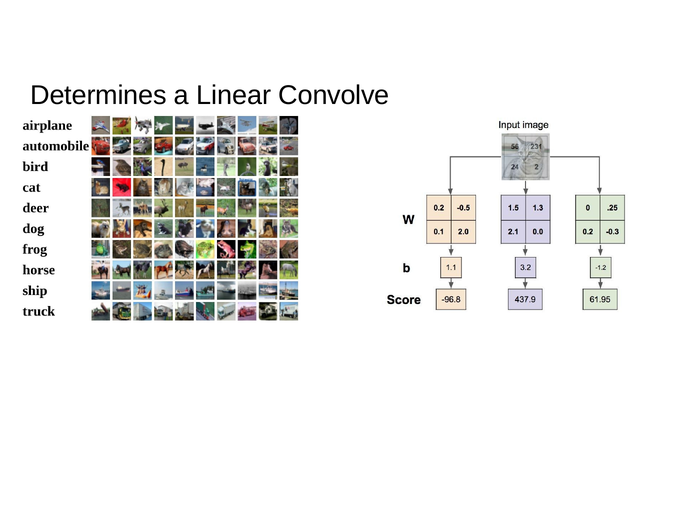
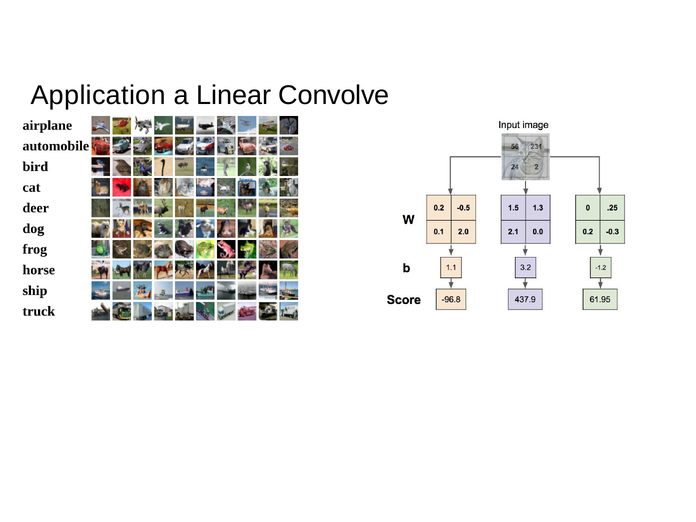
Determines: Determines -> Application (98, 95)
